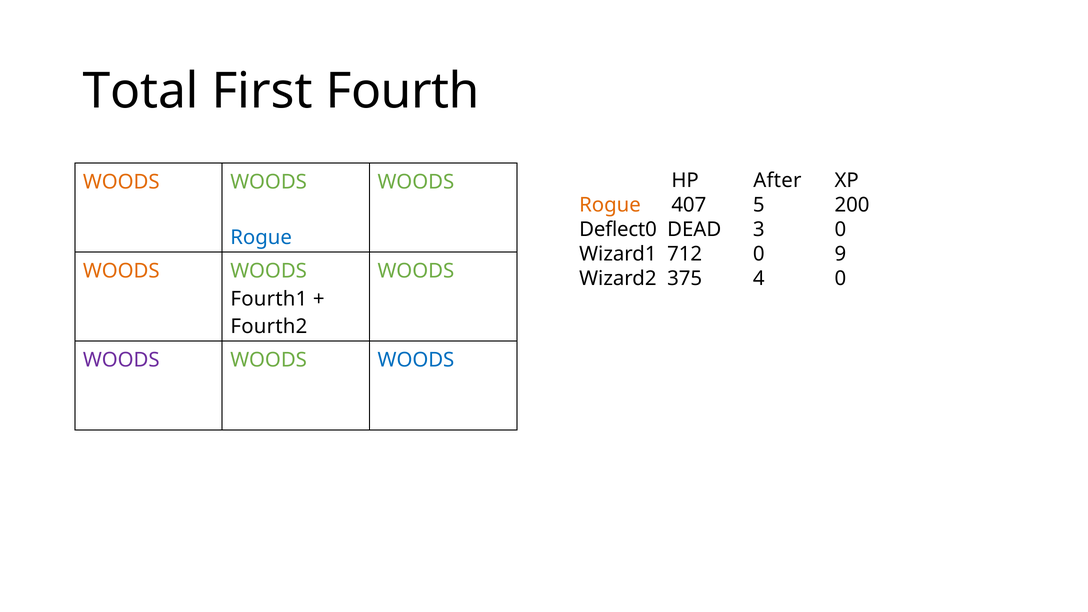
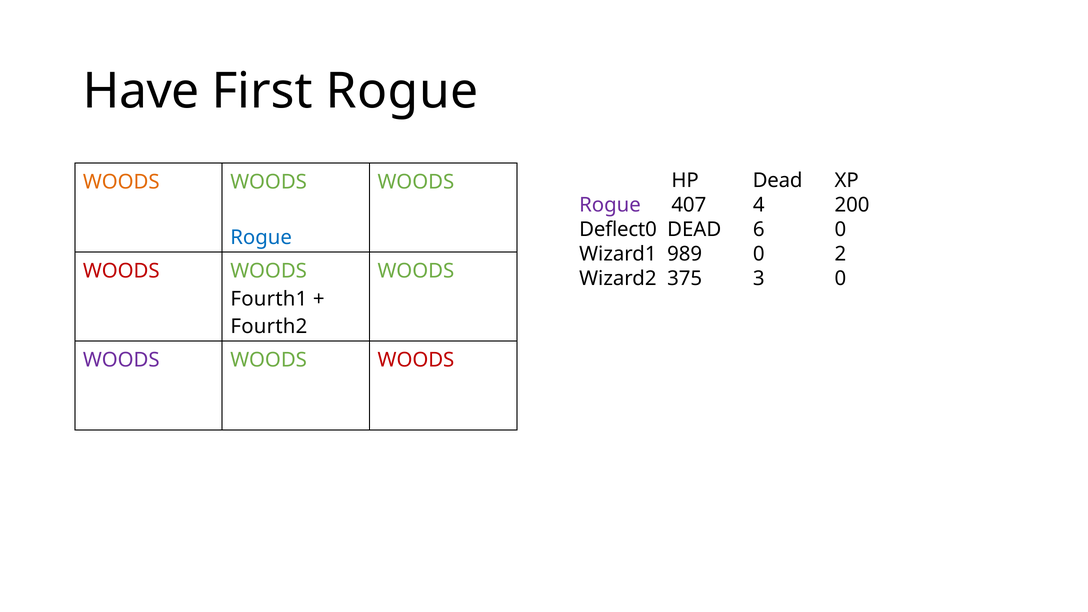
Total: Total -> Have (141, 91)
First Fourth: Fourth -> Rogue (402, 91)
HP After: After -> Dead (778, 181)
Rogue colour: orange -> purple (610, 205)
5: 5 -> 4 (759, 205)
3: 3 -> 6 (759, 230)
712: 712 -> 989 (685, 254)
9: 9 -> 2 (840, 254)
WOODS colour: orange -> red (121, 271)
4: 4 -> 3 (759, 278)
WOODS colour: blue -> red (416, 360)
